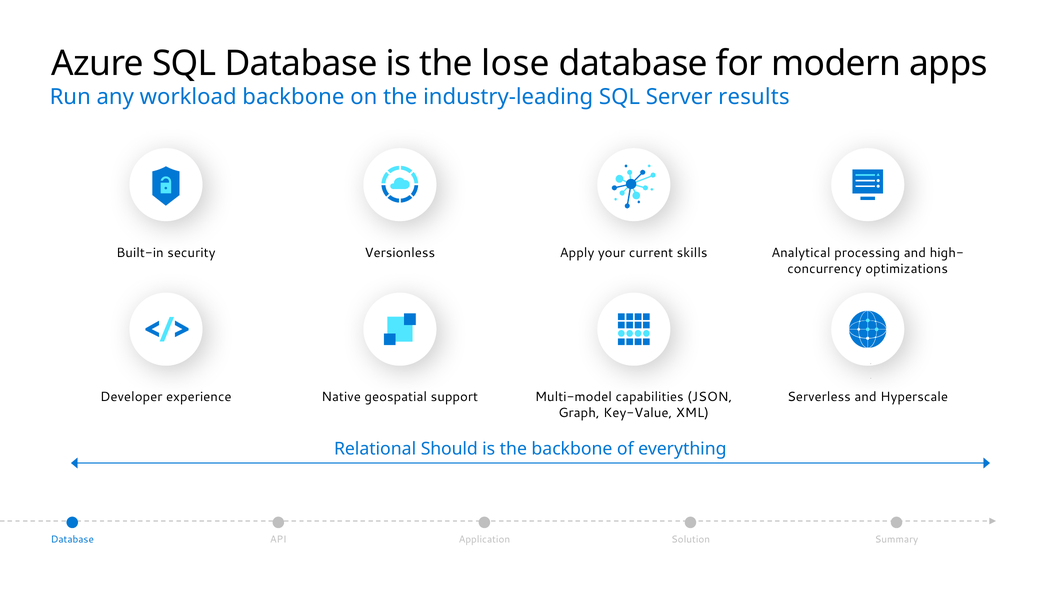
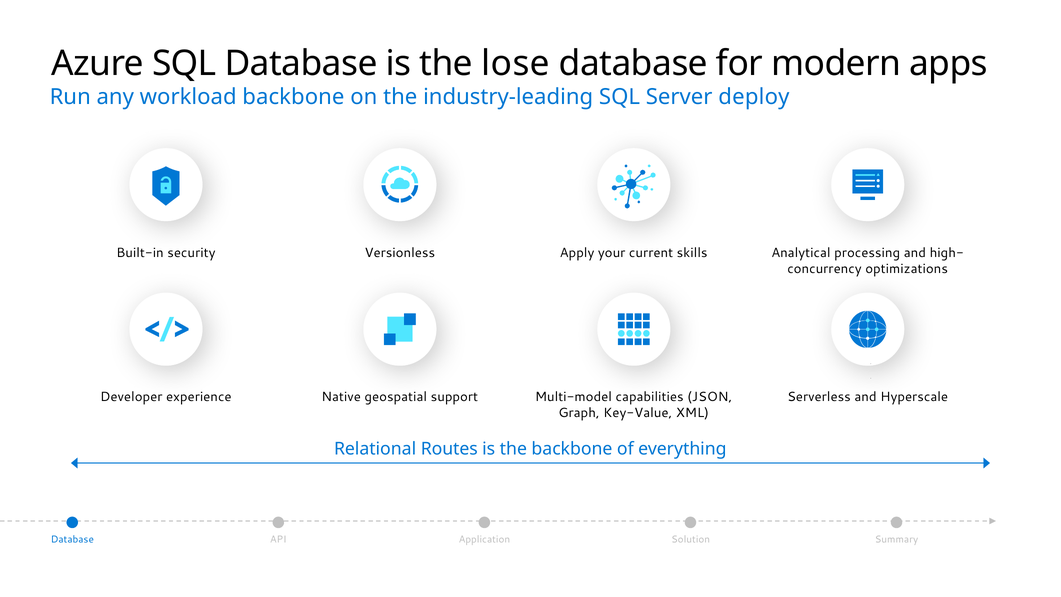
results: results -> deploy (754, 97)
Should: Should -> Routes (449, 449)
